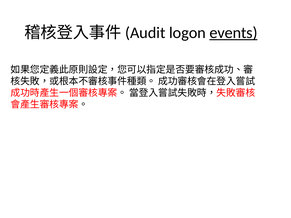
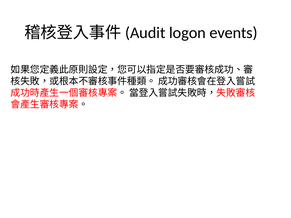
events underline: present -> none (233, 33)
